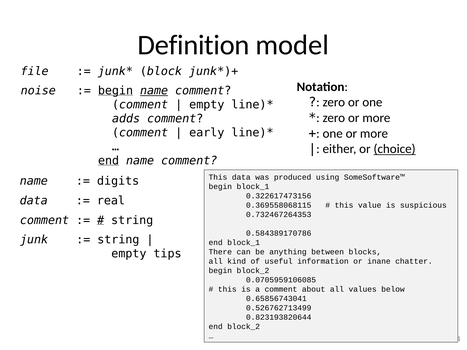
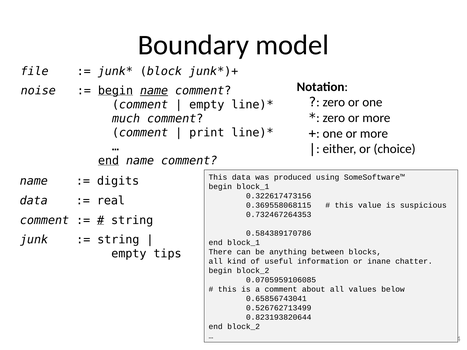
Definition: Definition -> Boundary (193, 45)
adds: adds -> much (126, 119)
early: early -> print (207, 133)
choice underline: present -> none (395, 149)
